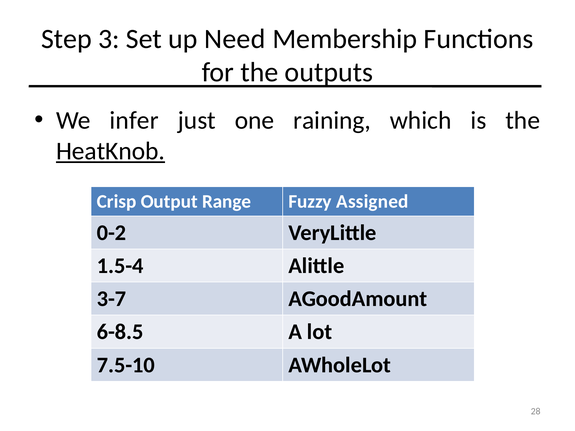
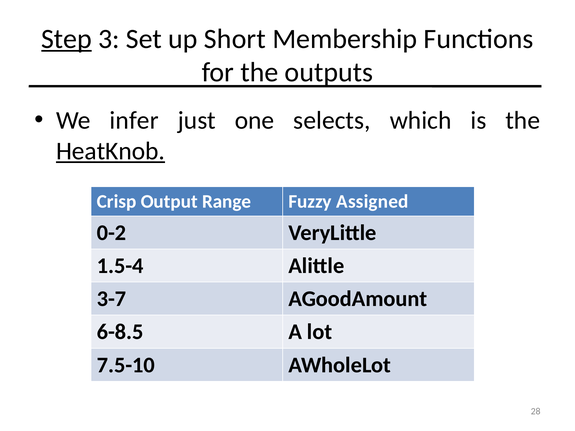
Step underline: none -> present (66, 39)
Need: Need -> Short (235, 39)
raining: raining -> selects (332, 121)
